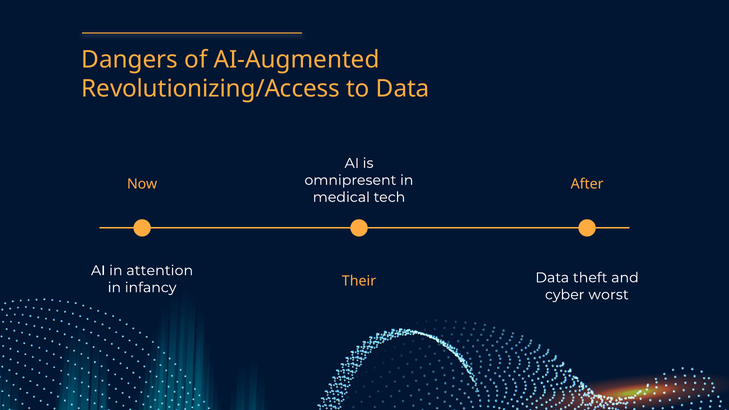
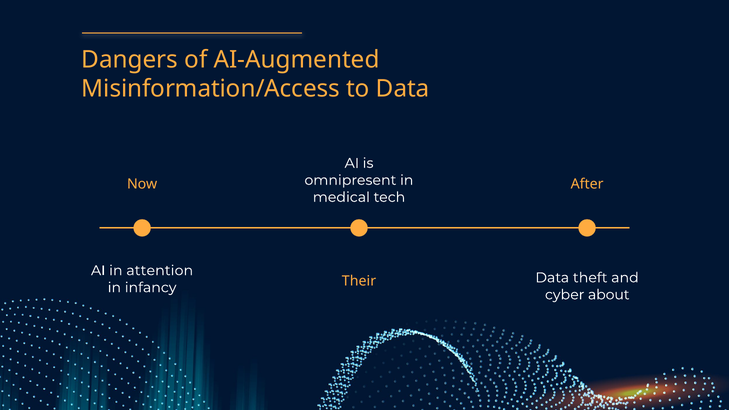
Revolutionizing/Access: Revolutionizing/Access -> Misinformation/Access (211, 89)
worst: worst -> about (609, 295)
